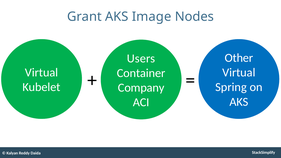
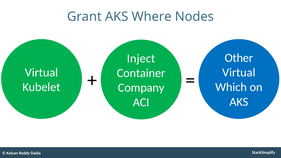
Image: Image -> Where (152, 17)
Users: Users -> Inject (141, 58)
Spring: Spring -> Which (231, 87)
